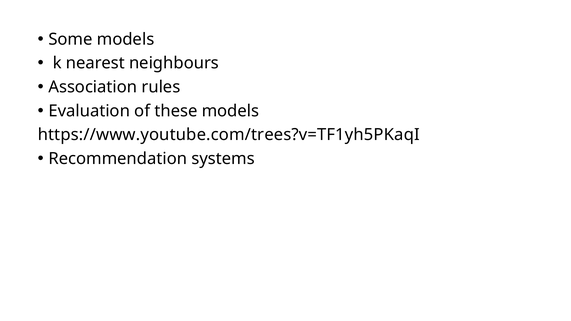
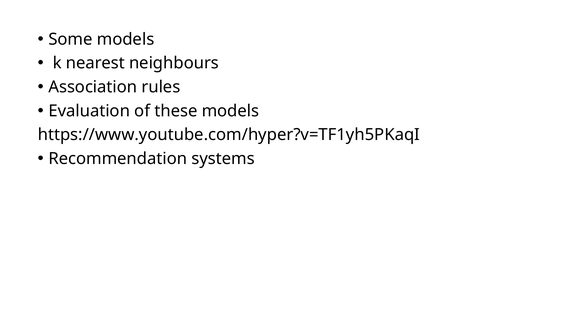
https://www.youtube.com/trees?v=TF1yh5PKaqI: https://www.youtube.com/trees?v=TF1yh5PKaqI -> https://www.youtube.com/hyper?v=TF1yh5PKaqI (229, 135)
